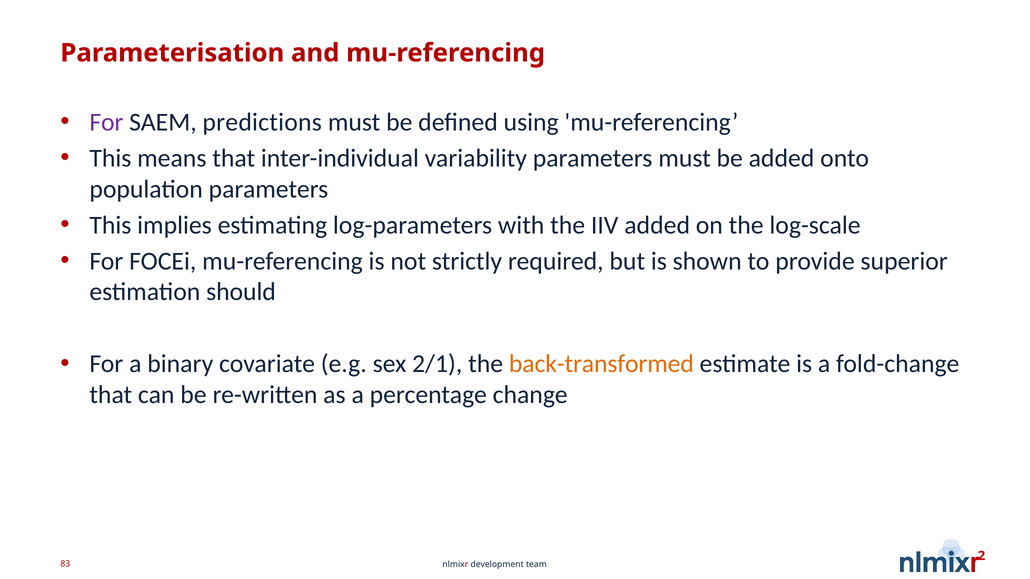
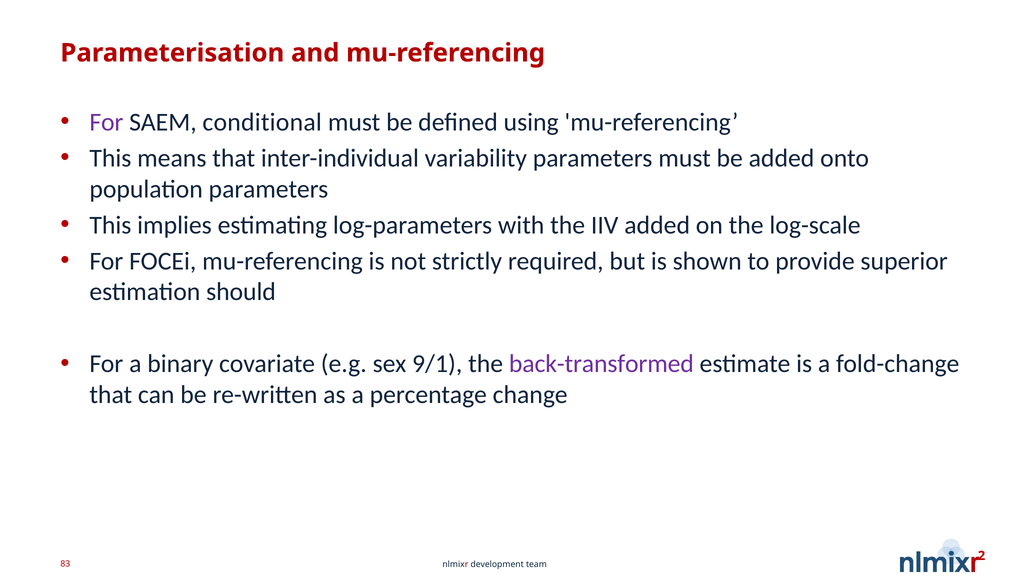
predictions: predictions -> conditional (262, 122)
2/1: 2/1 -> 9/1 (437, 364)
back-transformed colour: orange -> purple (601, 364)
